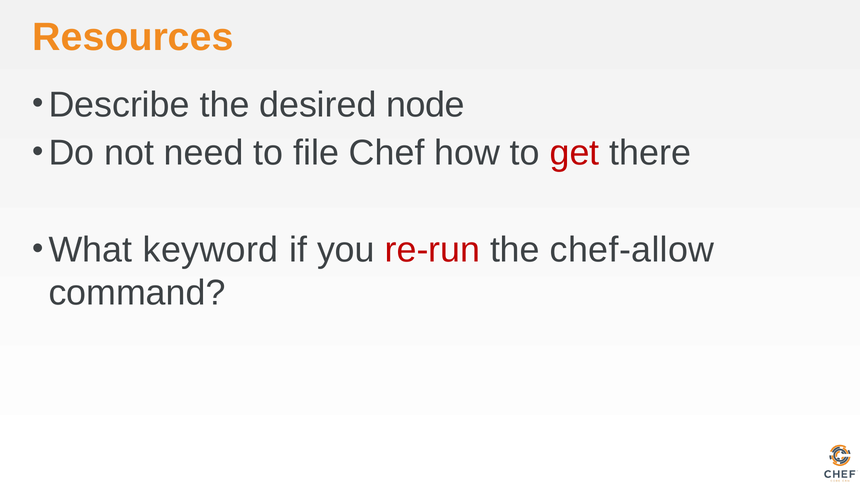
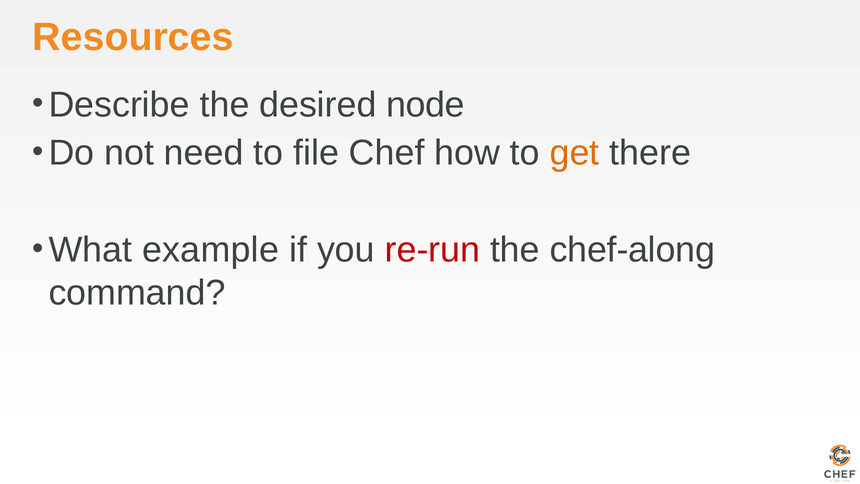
get colour: red -> orange (575, 153)
keyword: keyword -> example (211, 250)
chef-allow: chef-allow -> chef-along (632, 250)
